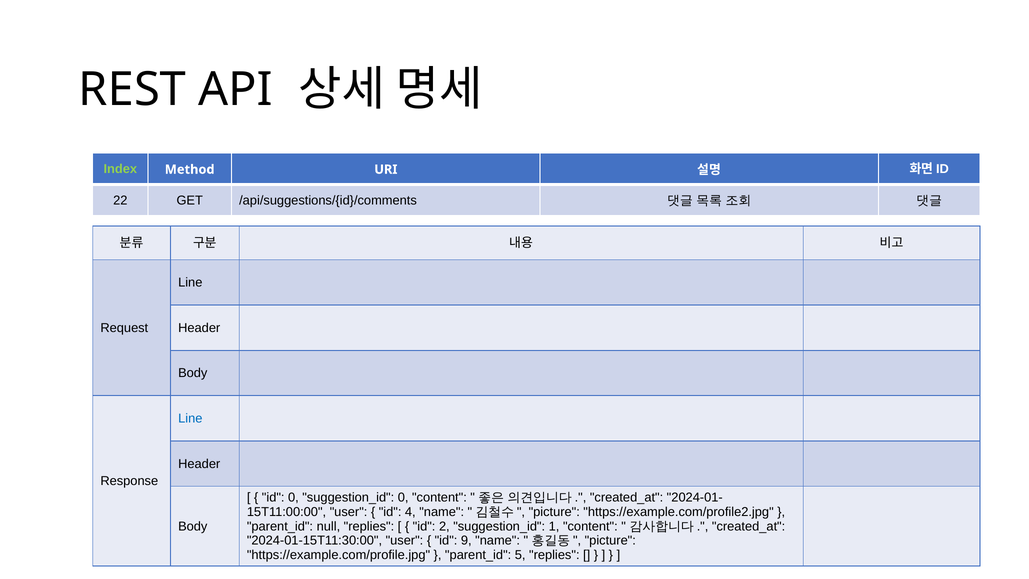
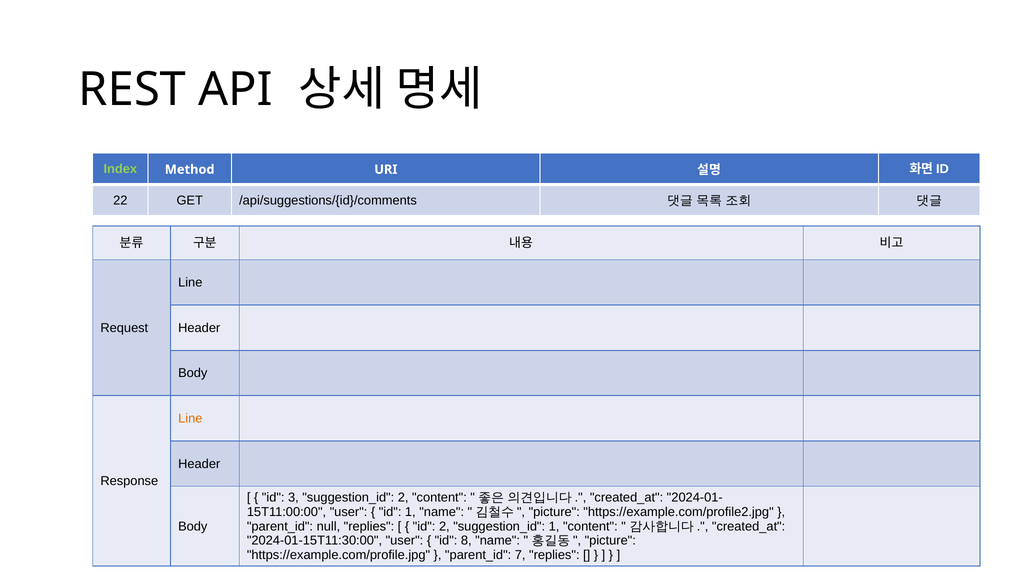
Line colour: blue -> orange (190, 418)
id 0: 0 -> 3 (293, 497)
0: 0 -> 2 (403, 497)
id 4: 4 -> 1 (410, 512)
9: 9 -> 8 (466, 541)
5: 5 -> 7 (520, 555)
